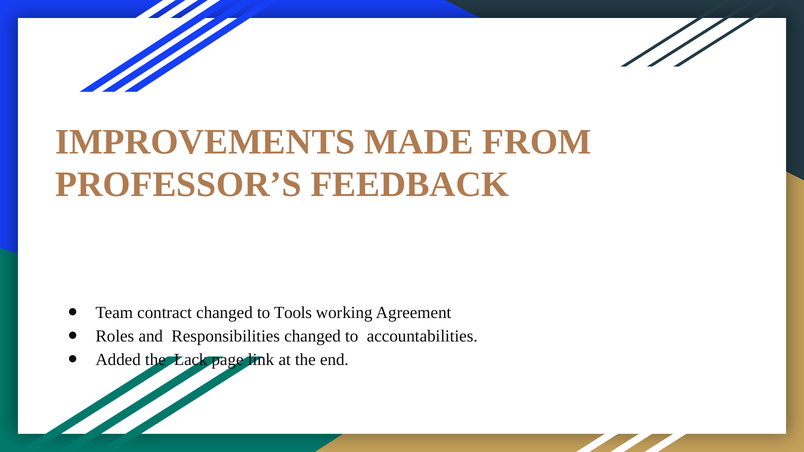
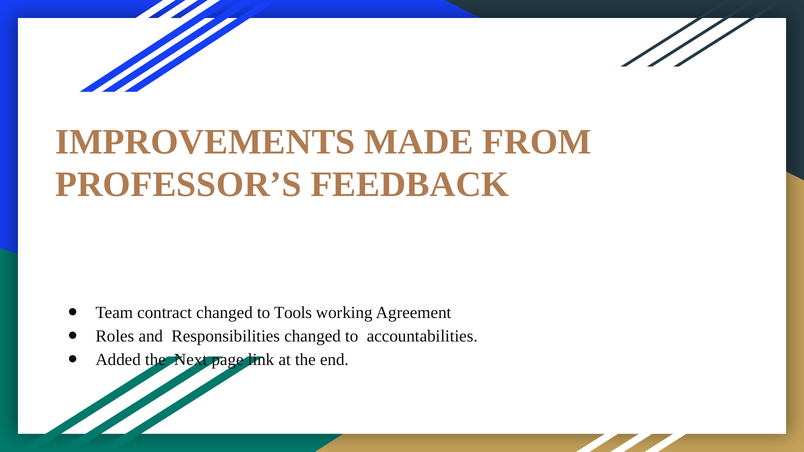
Lack: Lack -> Next (191, 360)
